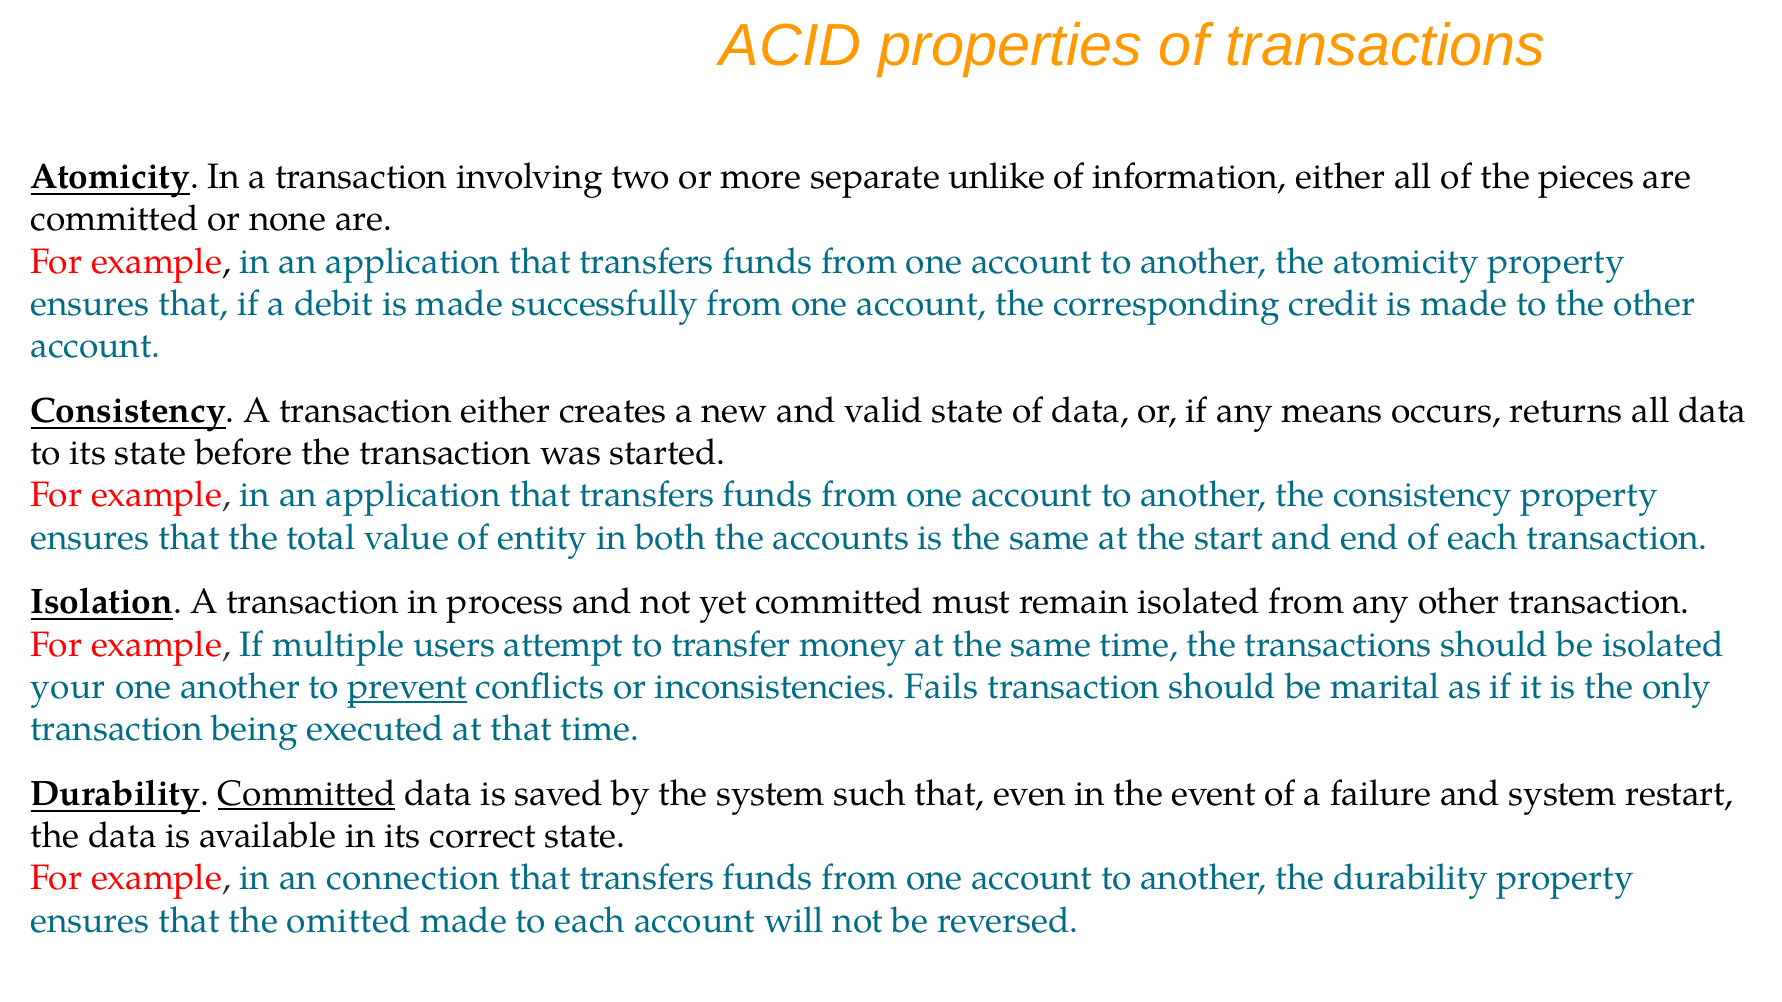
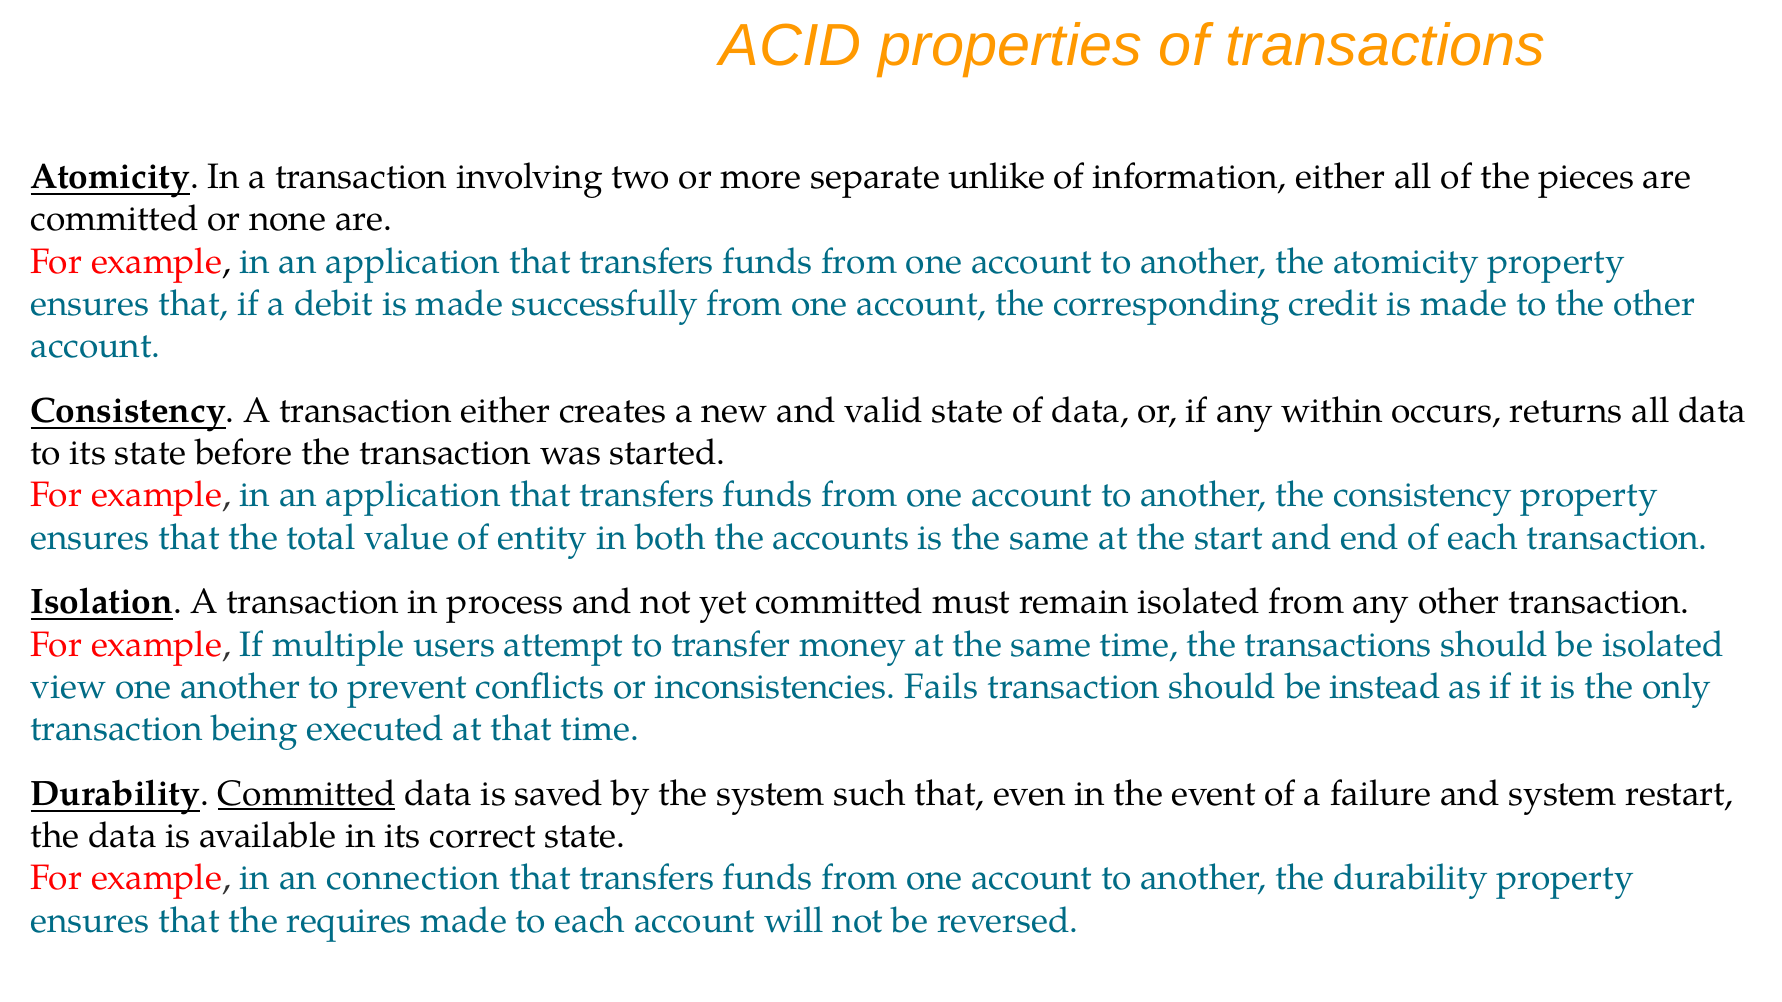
means: means -> within (1332, 411)
your: your -> view (68, 687)
prevent underline: present -> none (407, 687)
marital: marital -> instead (1385, 687)
omitted: omitted -> requires (349, 921)
